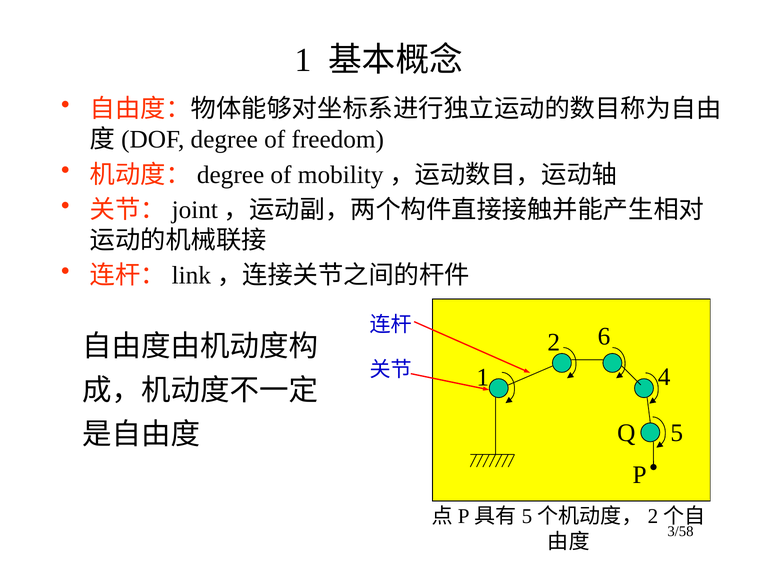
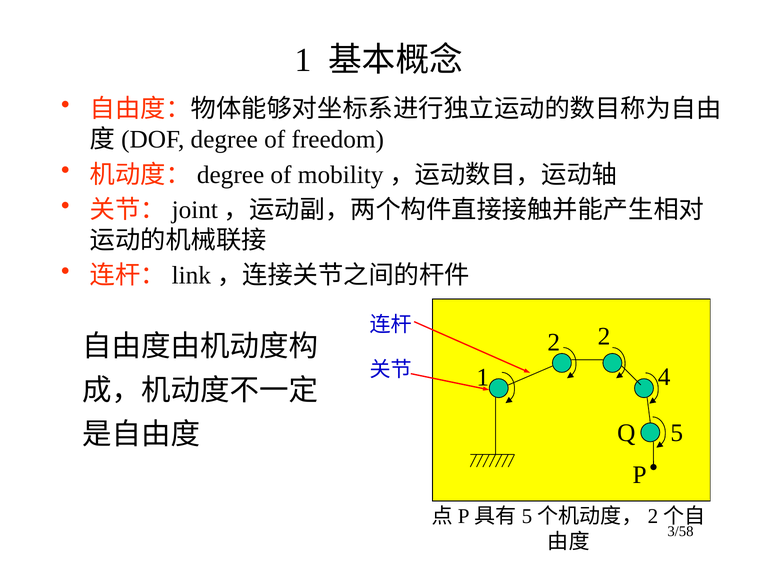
2 6: 6 -> 2 (604, 336)
